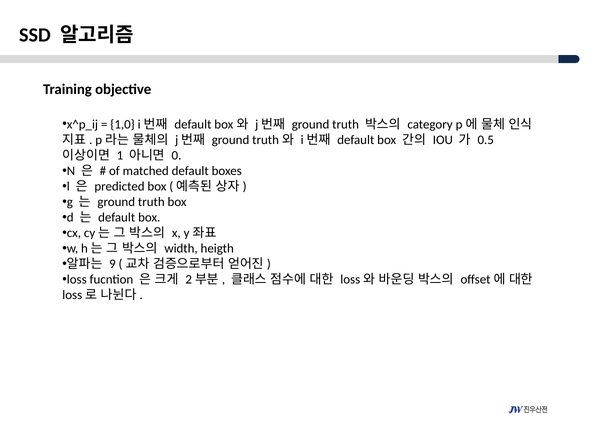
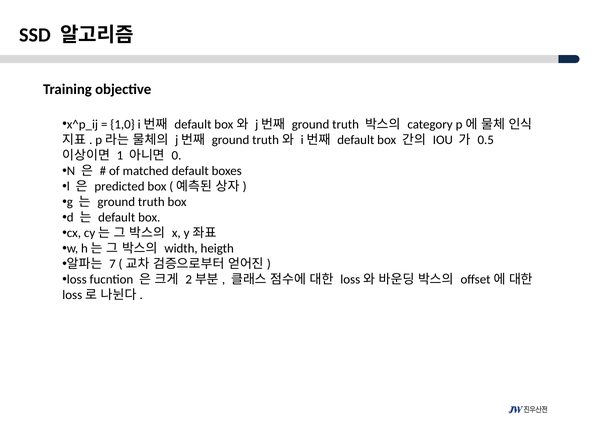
9: 9 -> 7 (113, 264)
